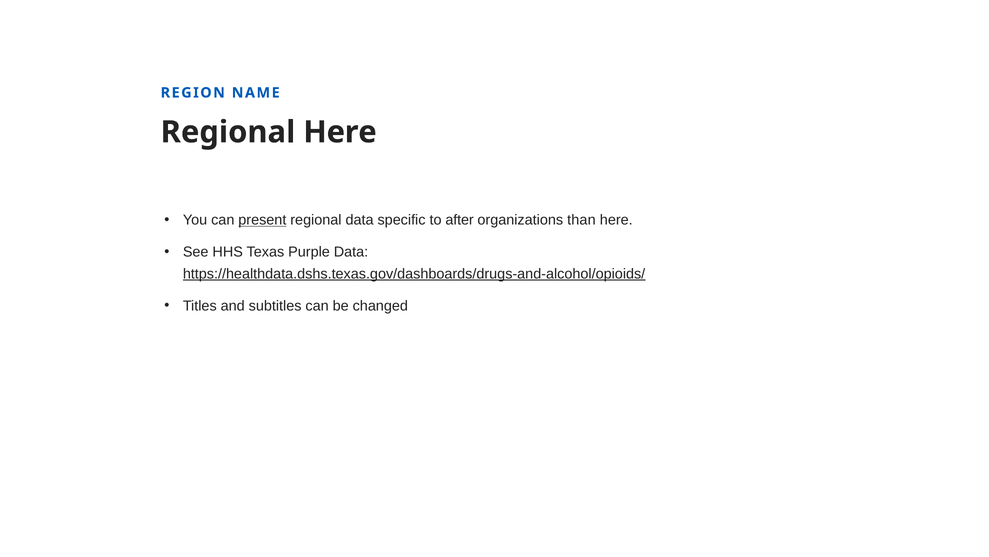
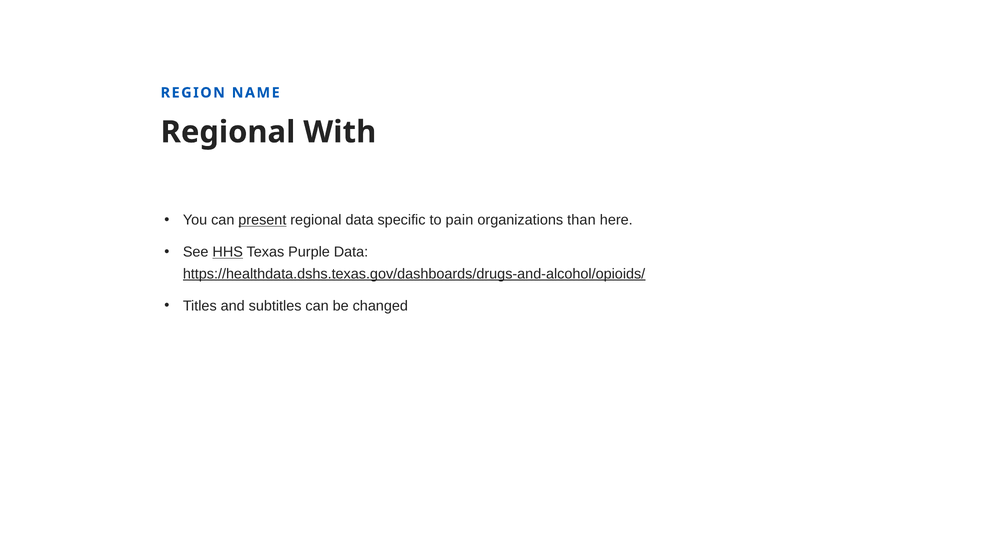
Regional Here: Here -> With (340, 132)
after: after -> pain (459, 220)
HHS underline: none -> present (228, 252)
